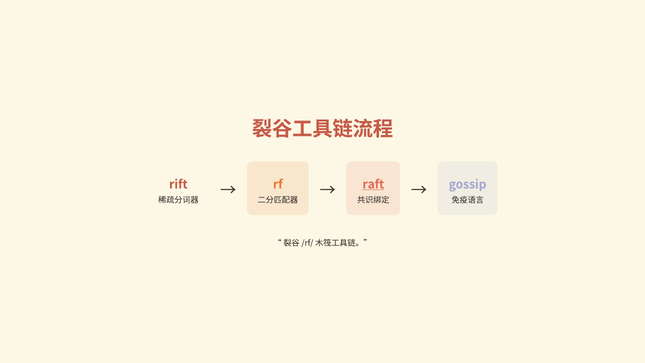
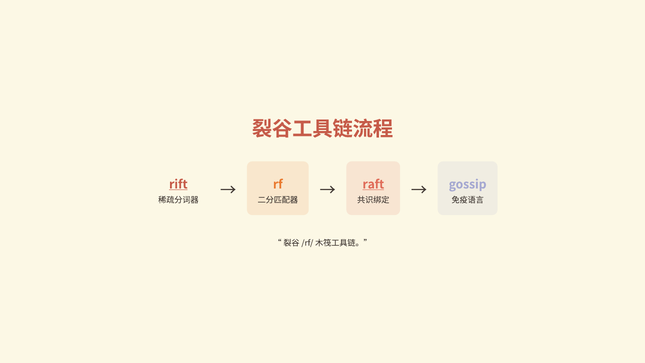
rift underline: none -> present (178, 184)
